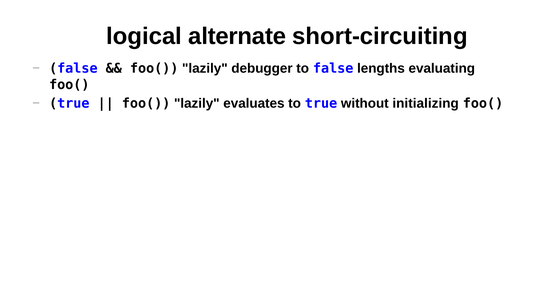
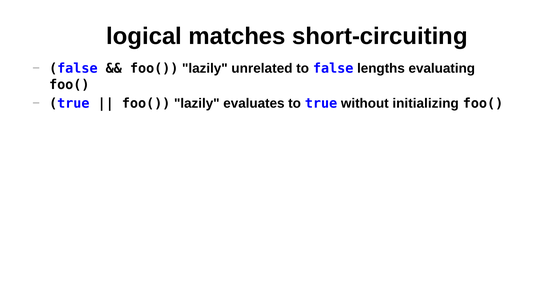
alternate: alternate -> matches (237, 36)
debugger: debugger -> unrelated (262, 68)
